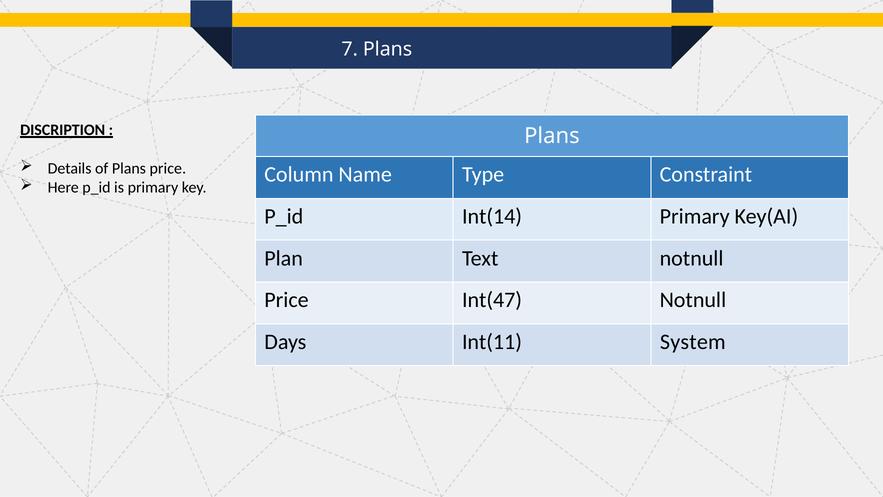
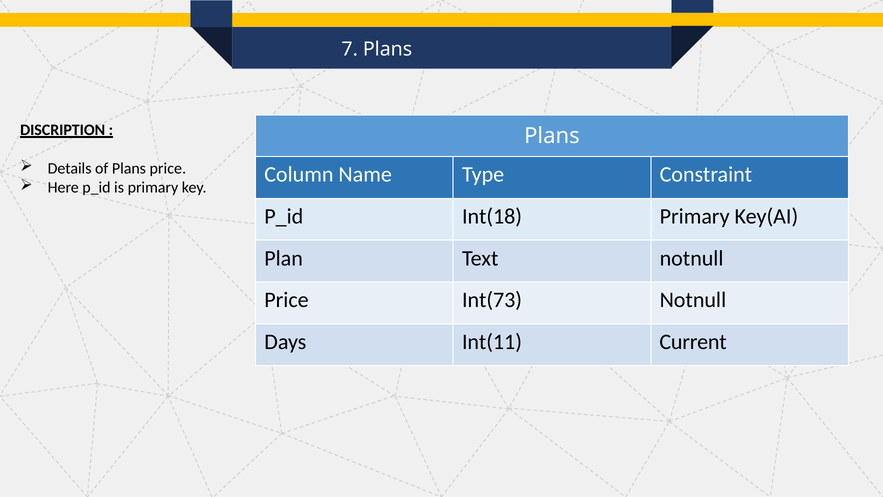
Int(14: Int(14 -> Int(18 (492, 216)
Int(47: Int(47 -> Int(73 (492, 300)
System: System -> Current (693, 342)
